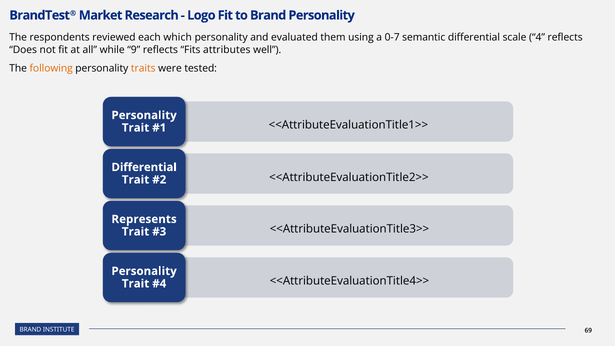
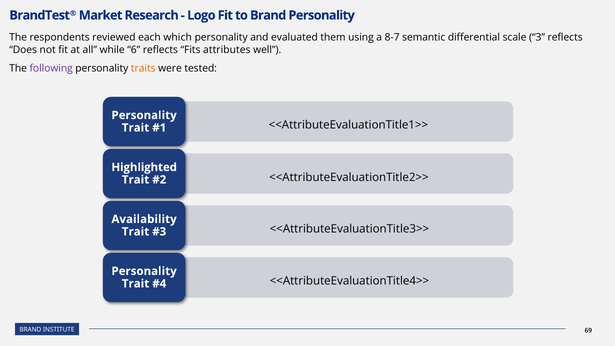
0-7: 0-7 -> 8-7 (392, 37)
4: 4 -> 3 (537, 37)
9: 9 -> 6 (134, 50)
following colour: orange -> purple (51, 68)
Differential: Differential -> Highlighted (144, 167)
Represents: Represents -> Availability (144, 219)
